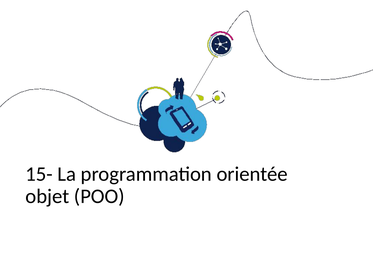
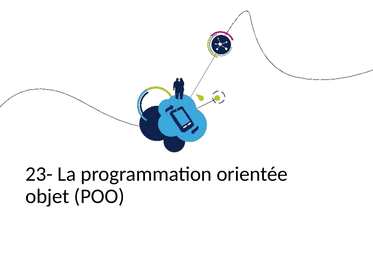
15-: 15- -> 23- (39, 175)
